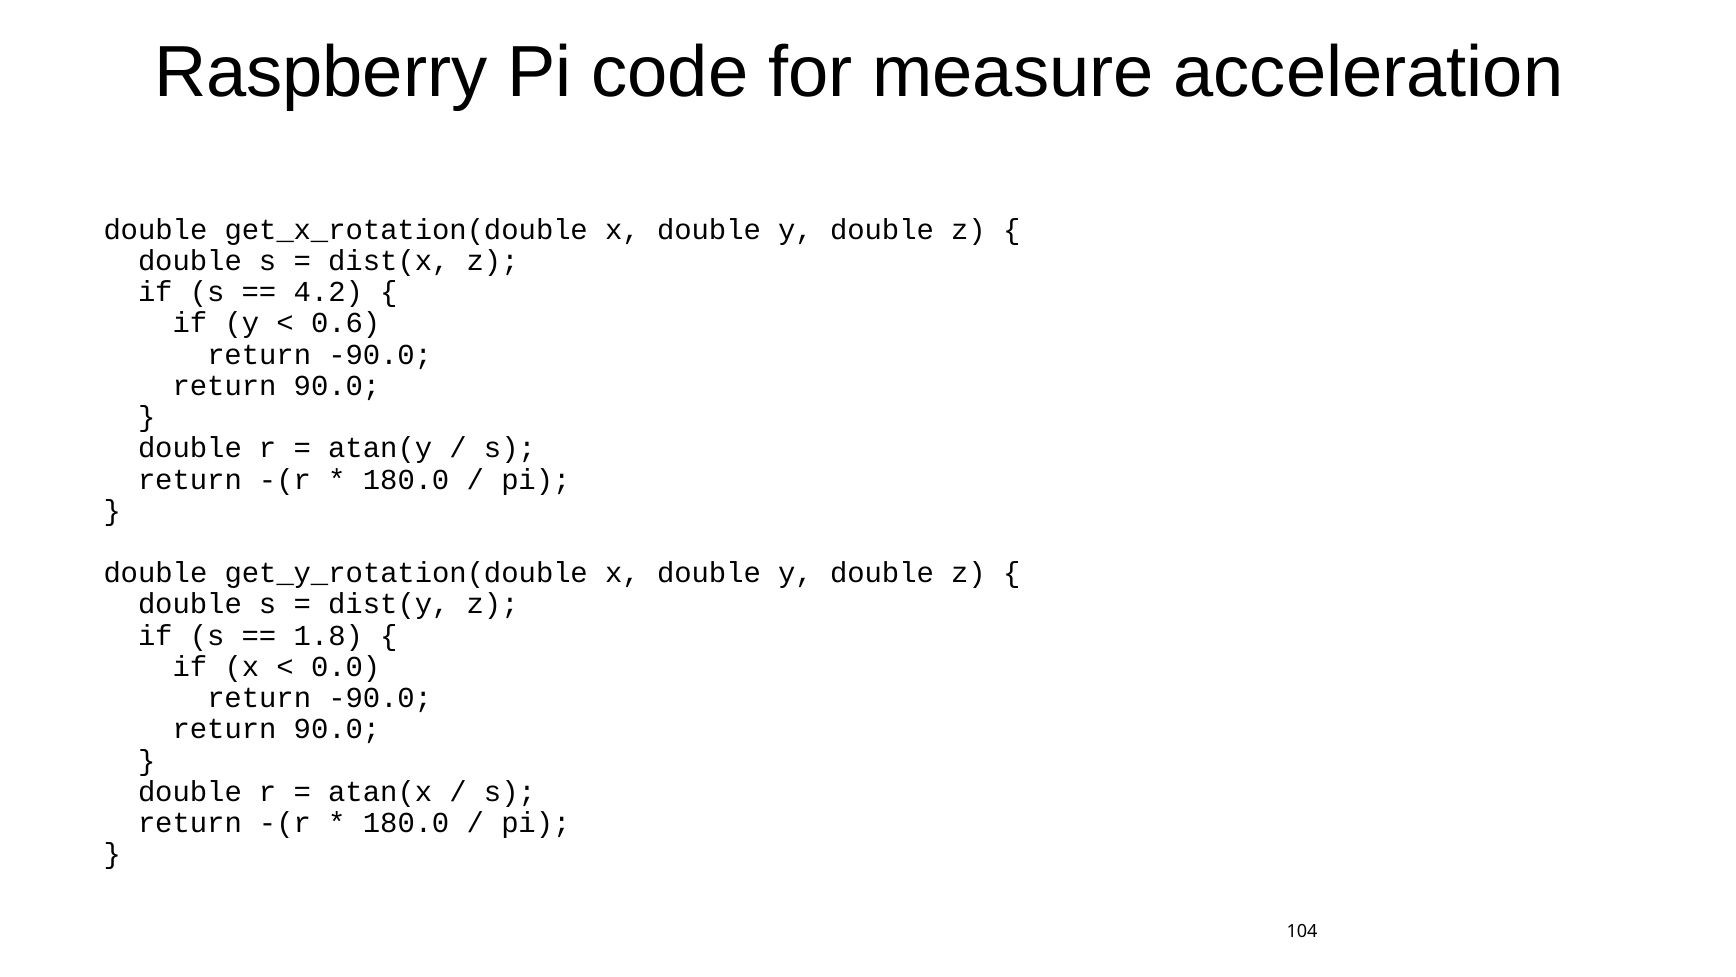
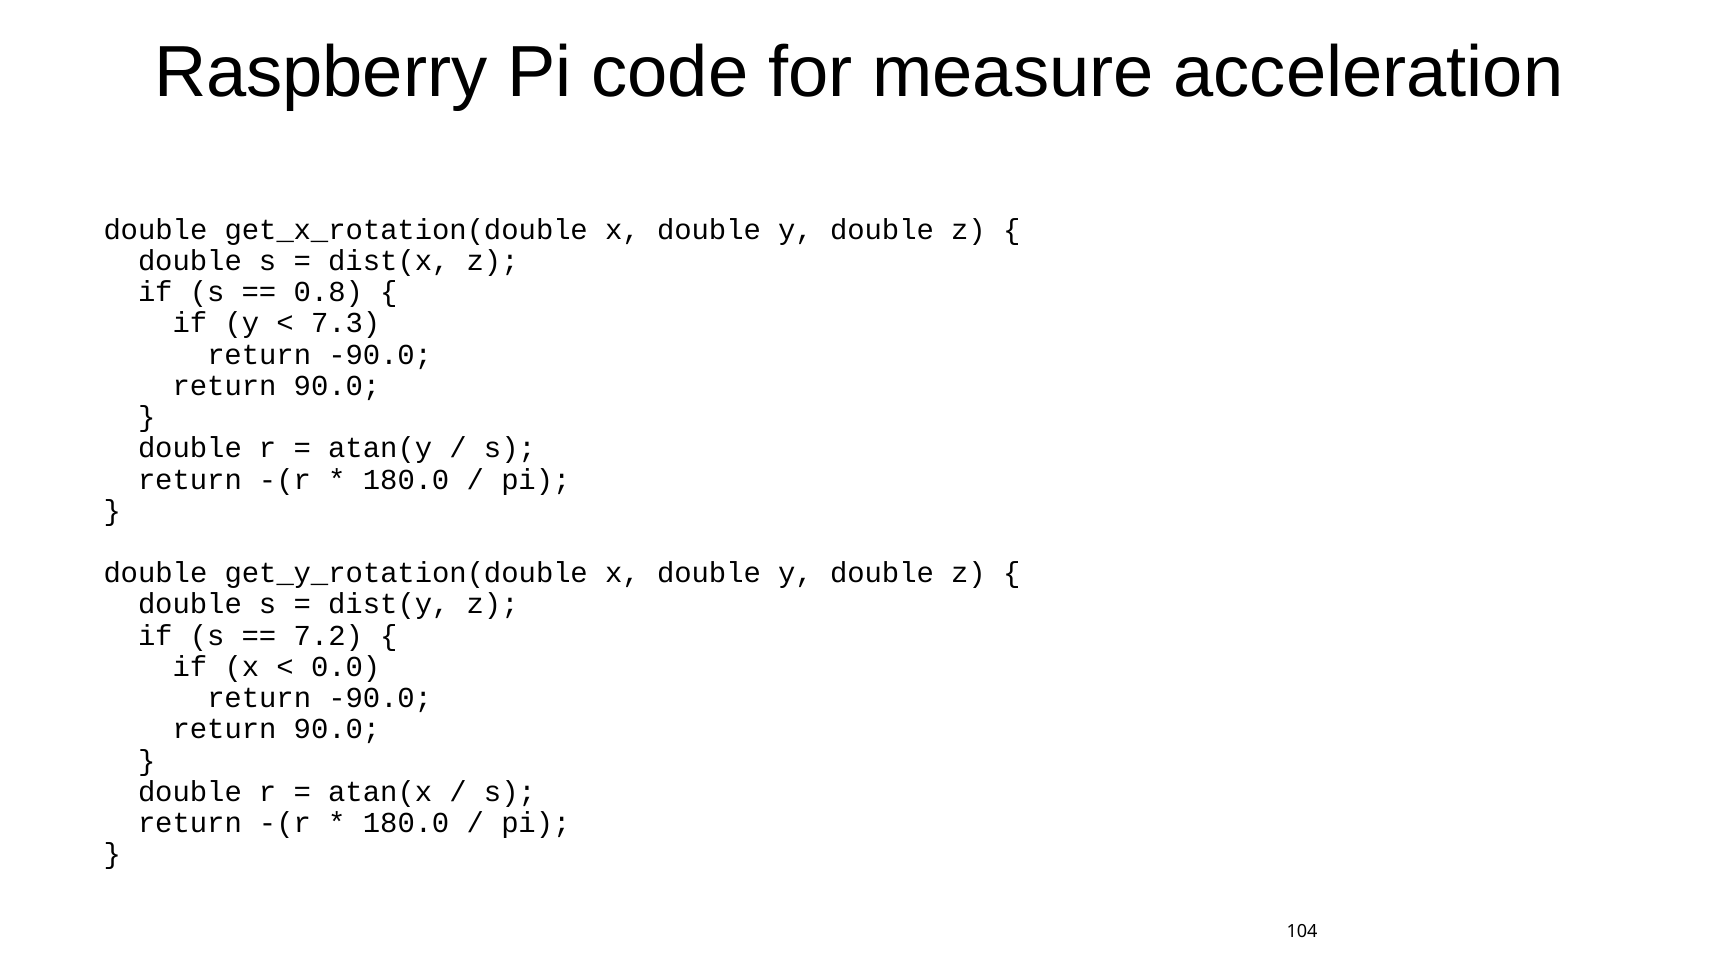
4.2: 4.2 -> 0.8 (328, 292)
0.6: 0.6 -> 7.3 (346, 323)
1.8: 1.8 -> 7.2 (328, 635)
